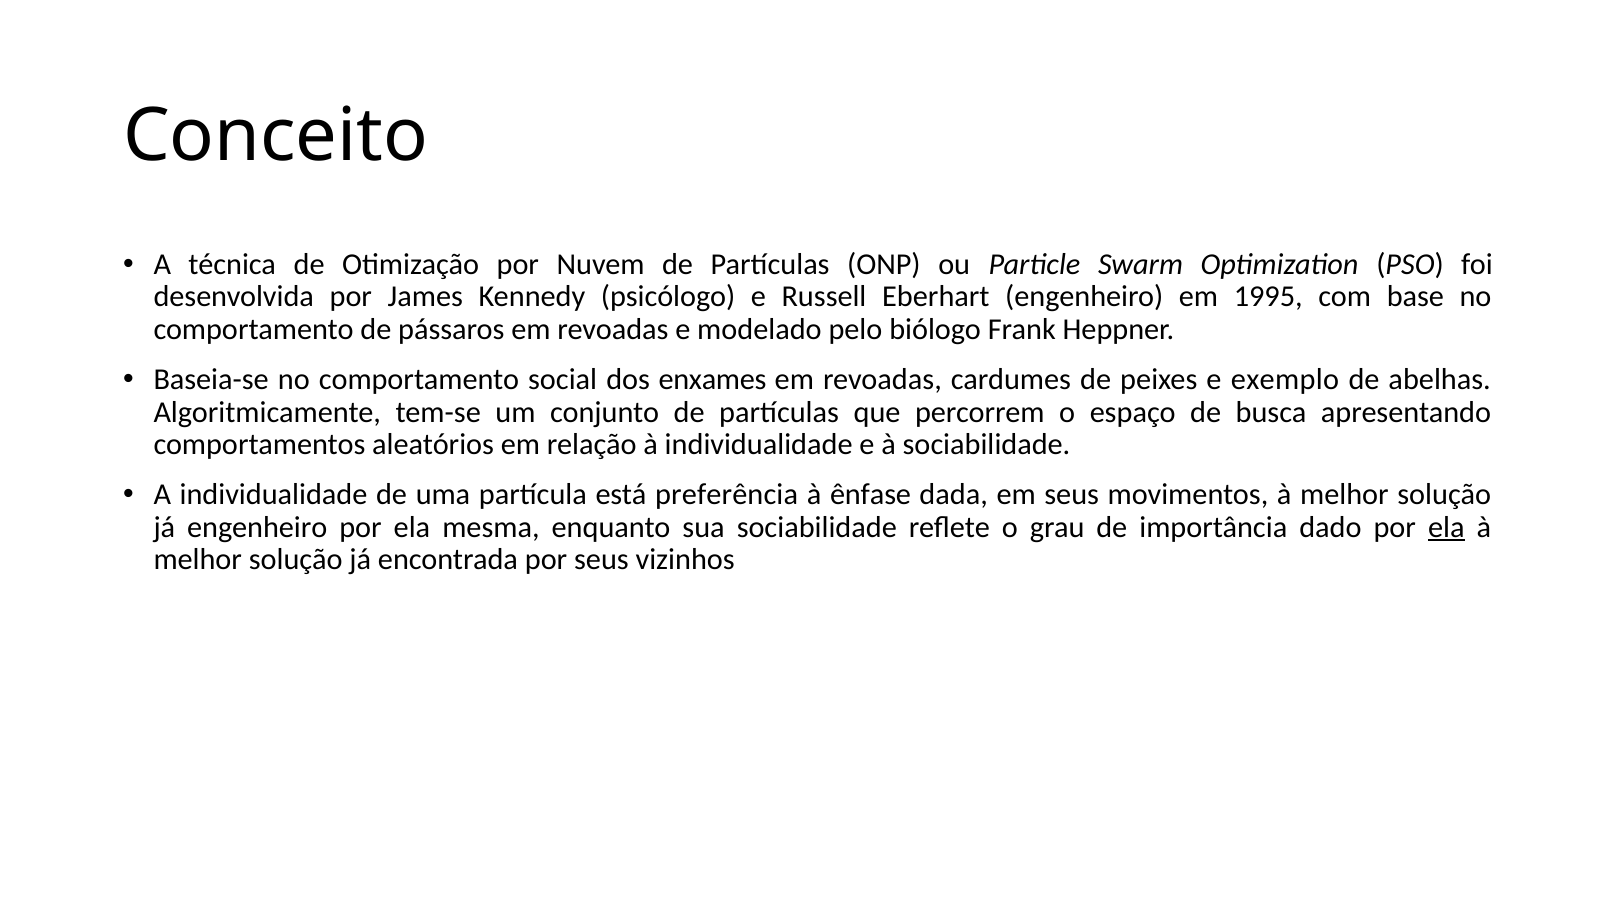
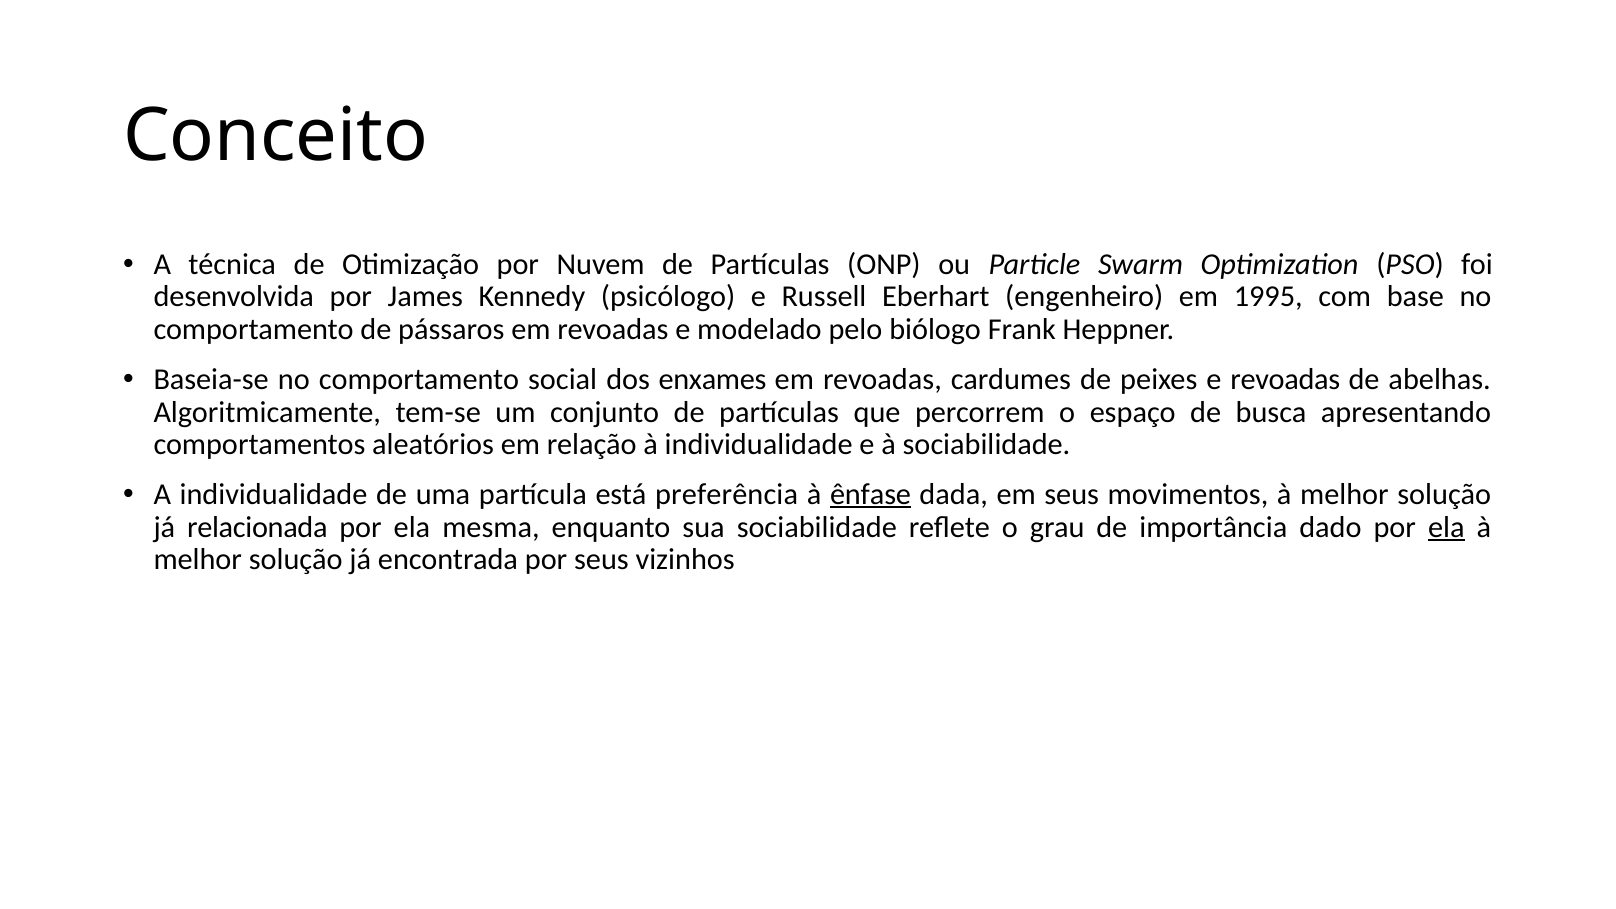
e exemplo: exemplo -> revoadas (1285, 379)
ênfase underline: none -> present (871, 494)
já engenheiro: engenheiro -> relacionada (257, 527)
